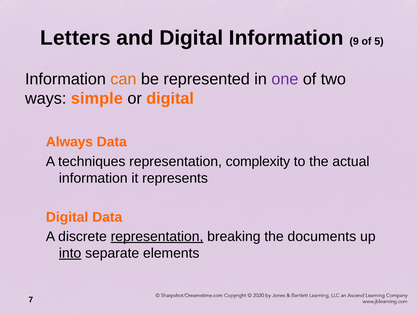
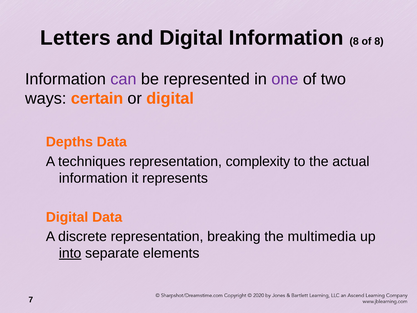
Information 9: 9 -> 8 (354, 41)
of 5: 5 -> 8 (379, 41)
can colour: orange -> purple (123, 79)
simple: simple -> certain (97, 98)
Always: Always -> Depths (69, 142)
representation underline: present -> none (157, 236)
documents: documents -> multimedia (322, 236)
